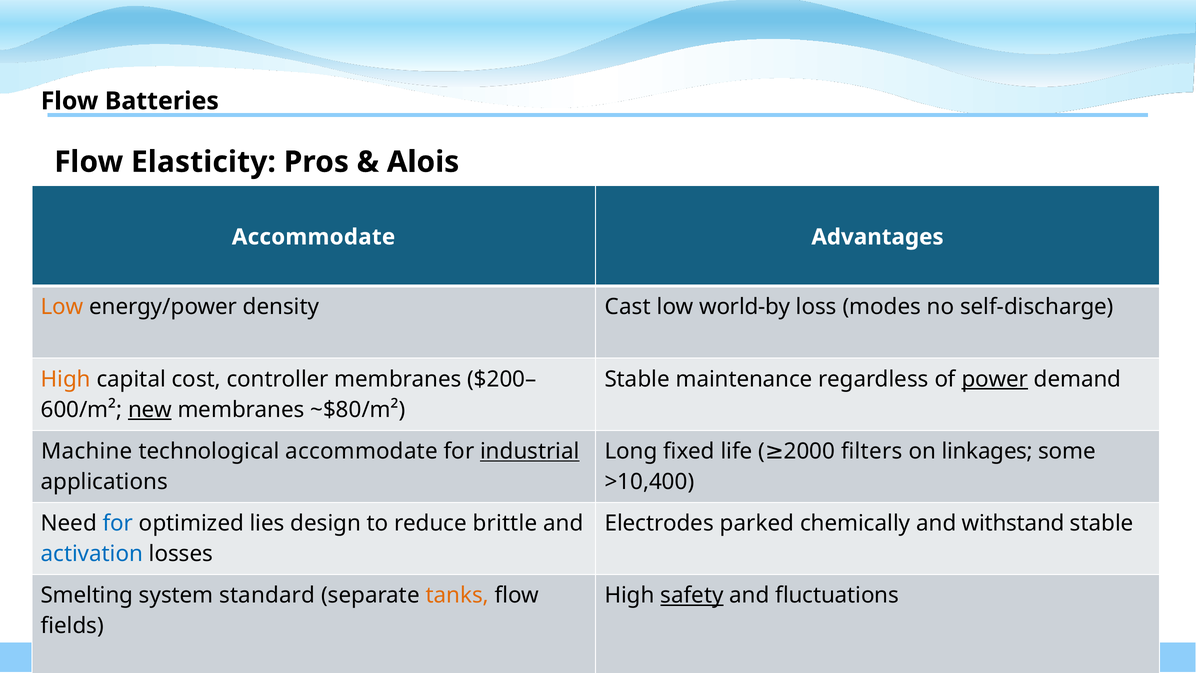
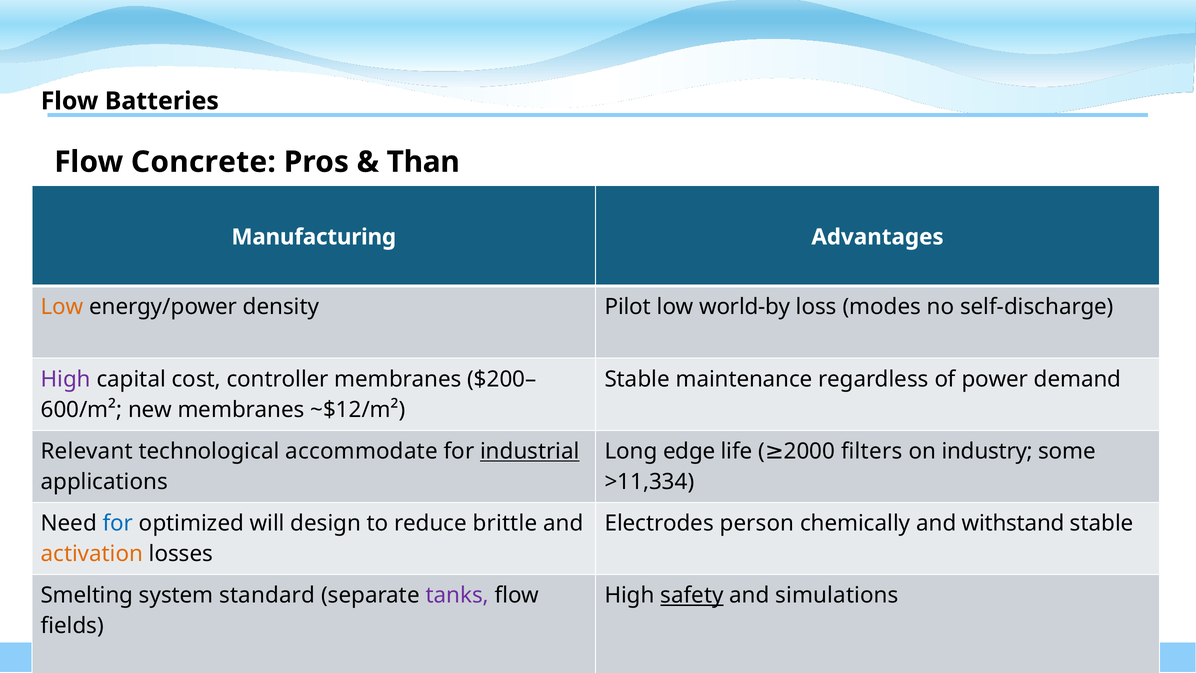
Elasticity: Elasticity -> Concrete (203, 162)
Alois: Alois -> Than (423, 162)
Accommodate: Accommodate -> Manufacturing (314, 237)
Cast: Cast -> Pilot (628, 307)
High colour: orange -> purple (66, 379)
power underline: present -> none (995, 379)
new underline: present -> none (150, 410)
~$80/m²: ~$80/m² -> ~$12/m² (358, 410)
Machine: Machine -> Relevant (87, 451)
fixed: fixed -> edge (689, 451)
linkages: linkages -> industry (987, 451)
>10,400: >10,400 -> >11,334 (649, 482)
lies: lies -> will (267, 523)
parked: parked -> person (757, 523)
activation colour: blue -> orange (92, 554)
tanks colour: orange -> purple (457, 595)
fluctuations: fluctuations -> simulations (837, 595)
